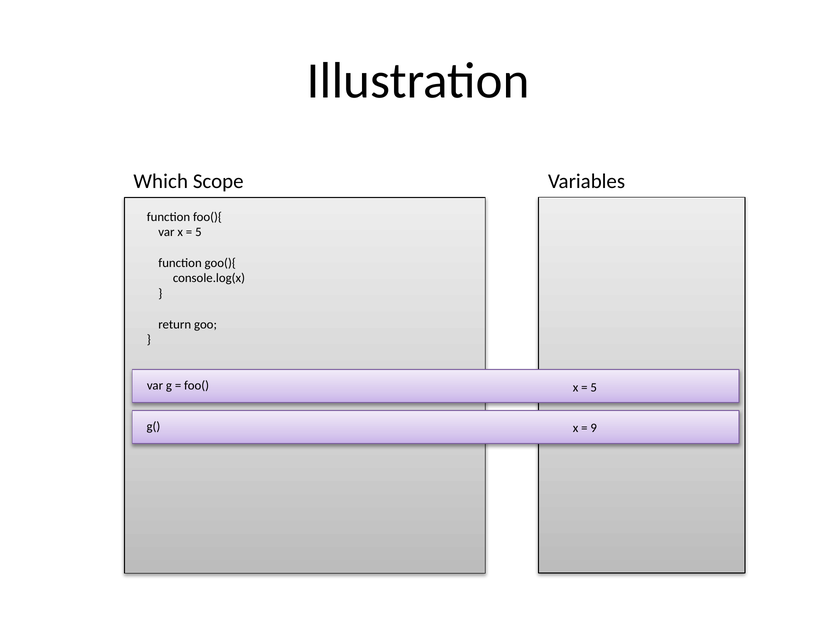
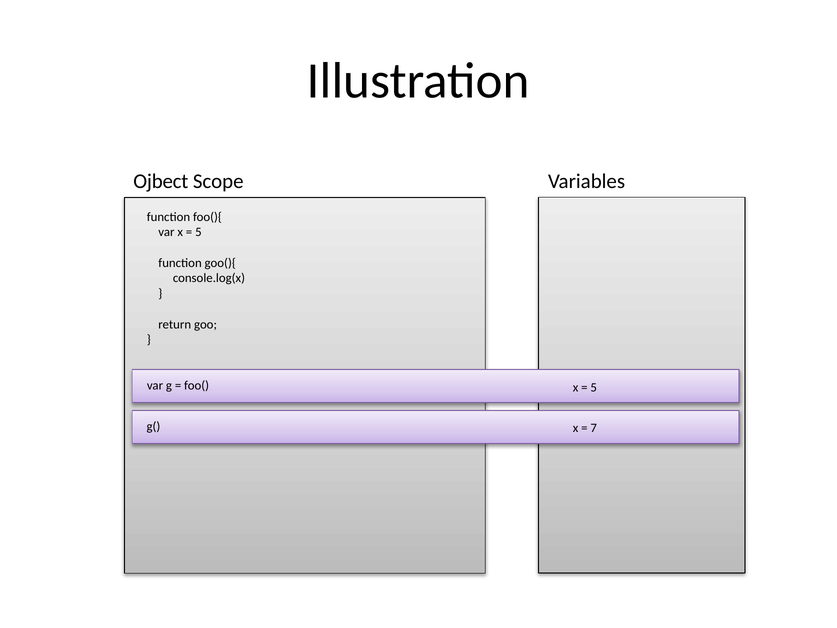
Which: Which -> Ojbect (161, 182)
9: 9 -> 7 (594, 428)
